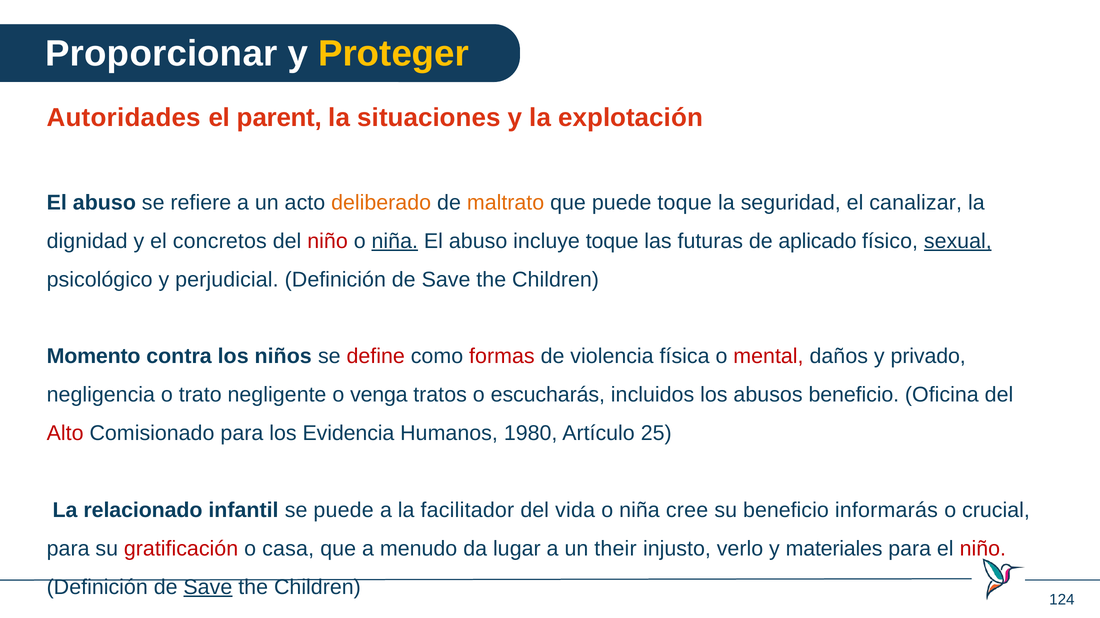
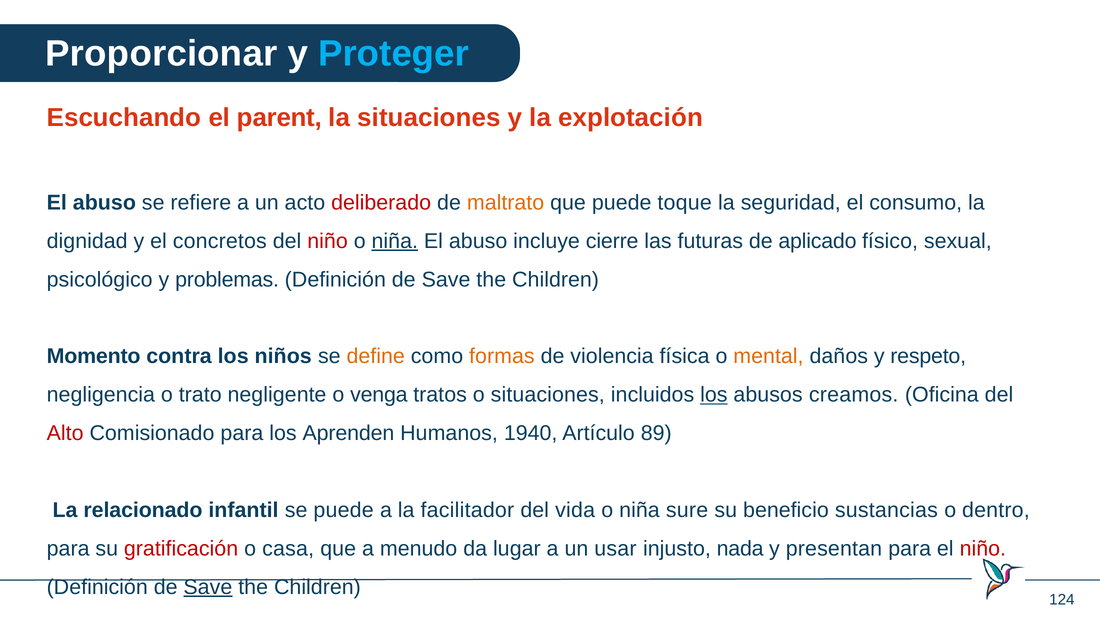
Proteger colour: yellow -> light blue (394, 54)
Autoridades: Autoridades -> Escuchando (124, 118)
deliberado colour: orange -> red (381, 203)
canalizar: canalizar -> consumo (916, 203)
incluye toque: toque -> cierre (612, 241)
sexual underline: present -> none (958, 241)
perjudicial: perjudicial -> problemas (227, 280)
define colour: red -> orange (376, 357)
formas colour: red -> orange (502, 357)
mental colour: red -> orange (768, 357)
privado: privado -> respeto (928, 357)
o escucharás: escucharás -> situaciones (548, 395)
los underline: none -> present (714, 395)
abusos beneficio: beneficio -> creamos (854, 395)
Evidencia: Evidencia -> Aprenden (348, 434)
1980: 1980 -> 1940 (531, 434)
25: 25 -> 89 (656, 434)
cree: cree -> sure (687, 511)
informarás: informarás -> sustancias (886, 511)
crucial: crucial -> dentro (996, 511)
their: their -> usar (615, 549)
verlo: verlo -> nada (740, 549)
materiales: materiales -> presentan (834, 549)
